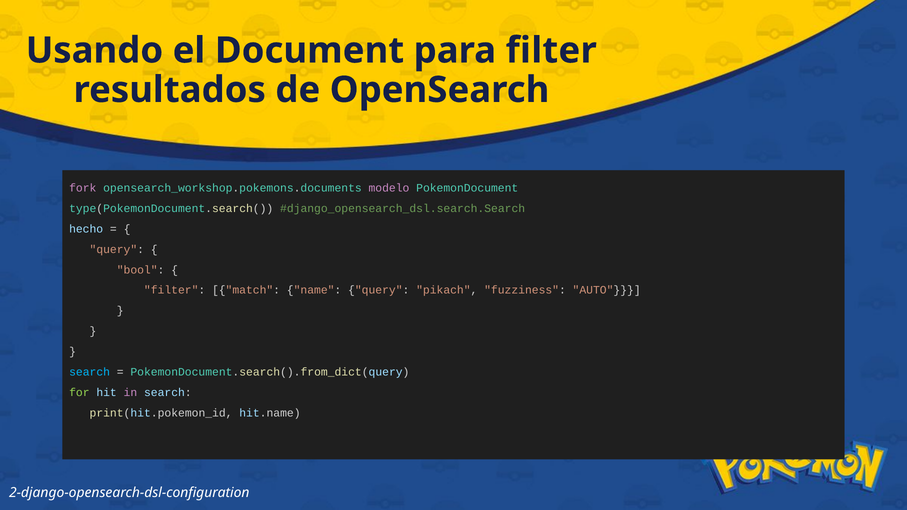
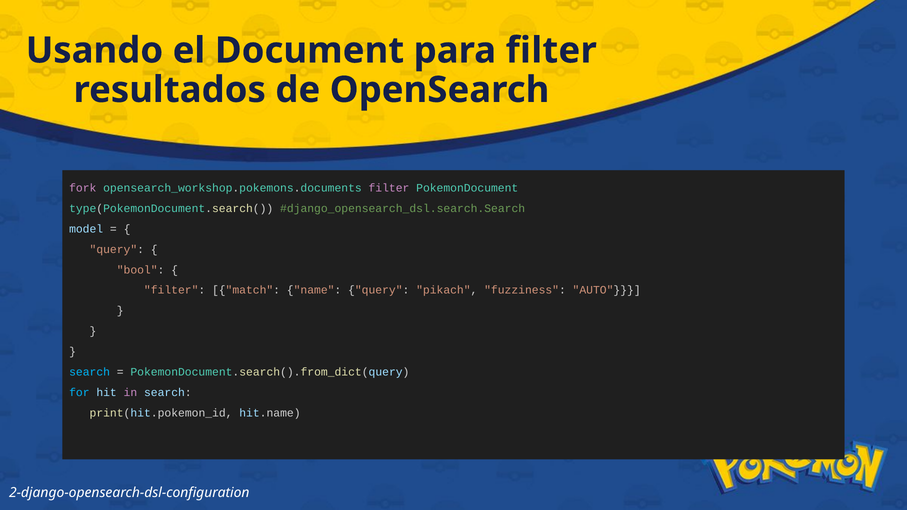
opensearch_workshop.pokemons.documents modelo: modelo -> filter (389, 188)
hecho: hecho -> model (86, 229)
for colour: light green -> light blue (79, 393)
